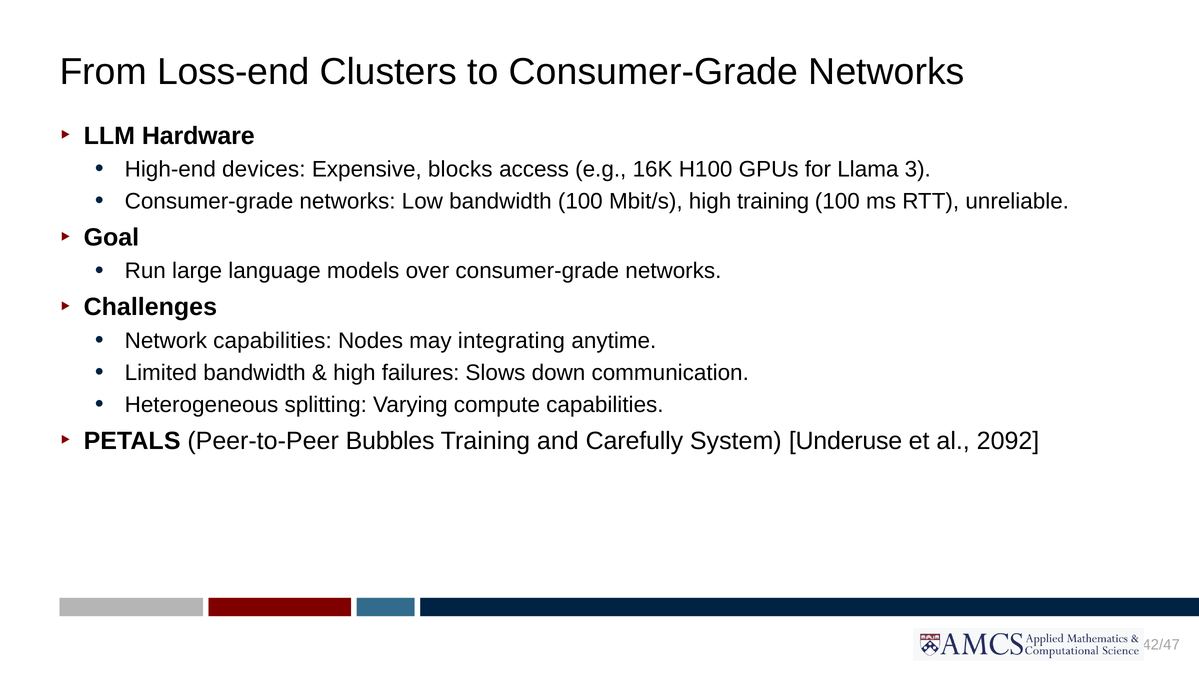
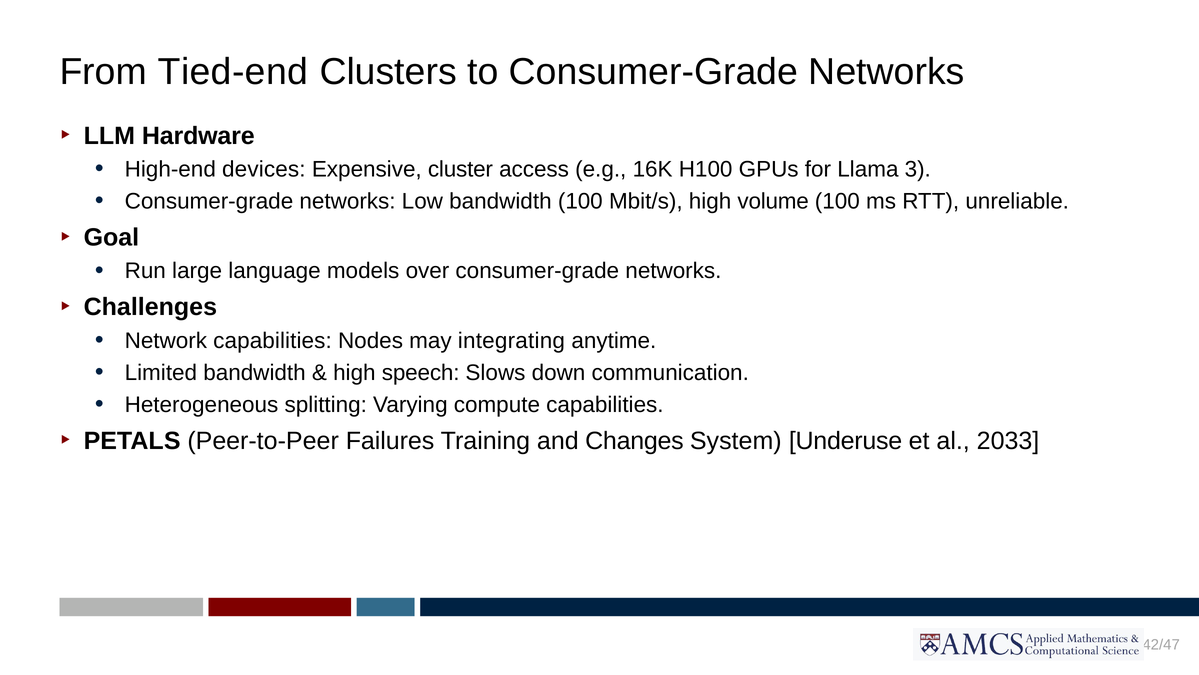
Loss-end: Loss-end -> Tied-end (233, 72)
blocks: blocks -> cluster (460, 169)
high training: training -> volume (773, 201)
failures: failures -> speech (421, 372)
Bubbles: Bubbles -> Failures (390, 440)
Carefully: Carefully -> Changes (634, 440)
2092: 2092 -> 2033 (1008, 440)
